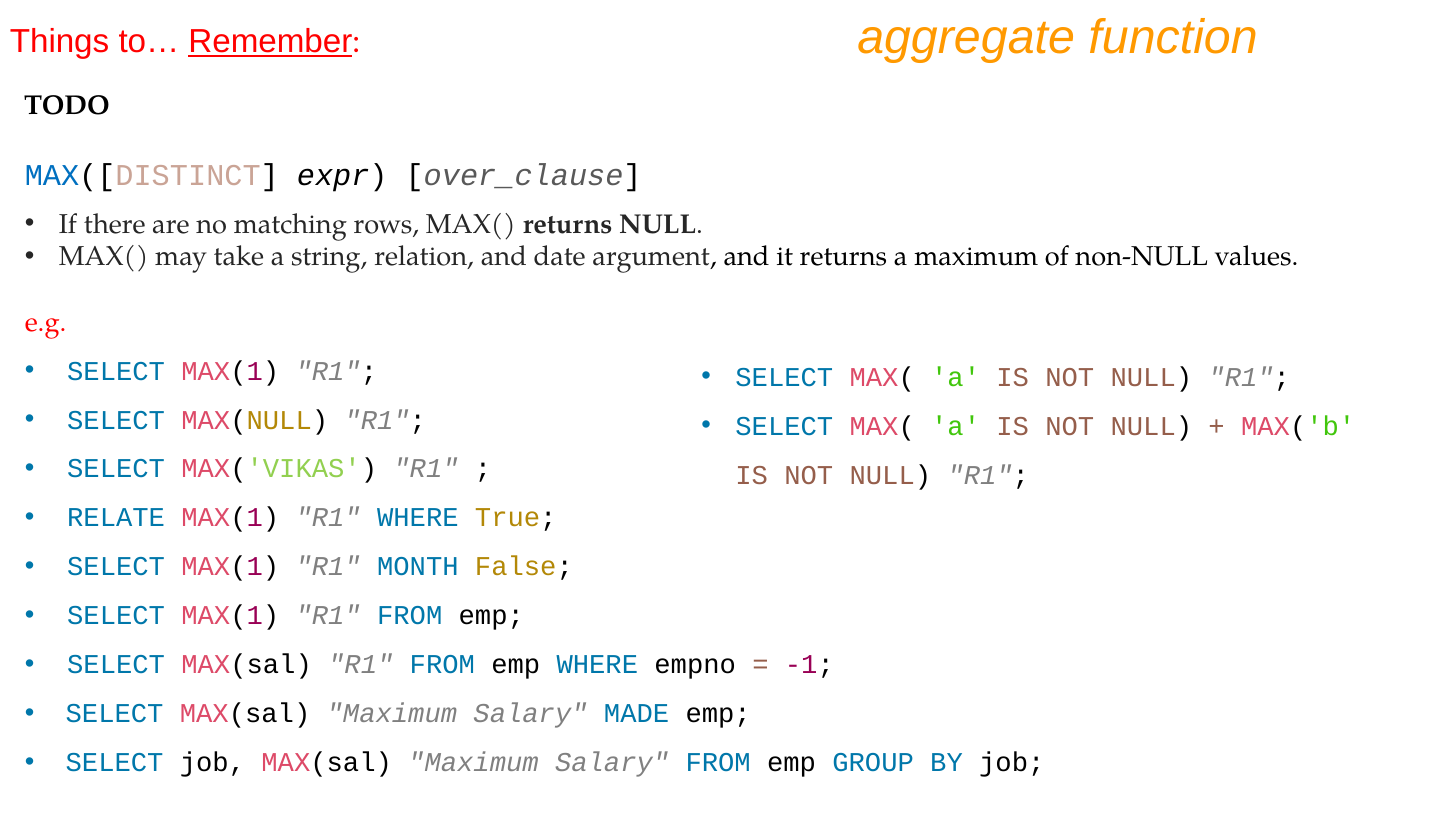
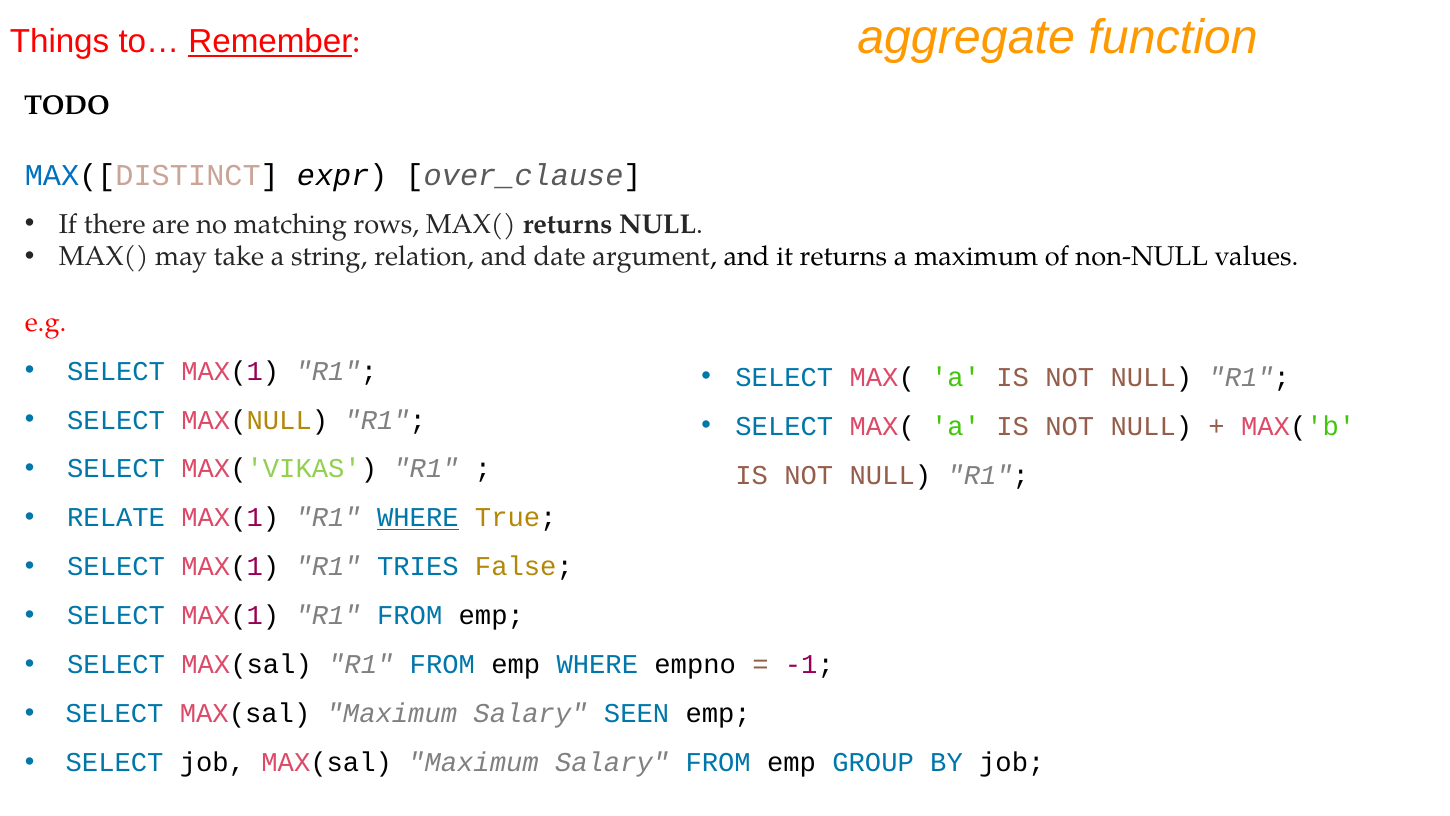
WHERE underline: none -> present (418, 518)
MONTH: MONTH -> TRIES (418, 567)
MADE: MADE -> SEEN (637, 713)
